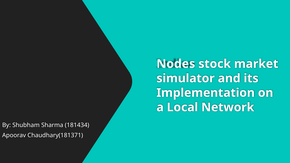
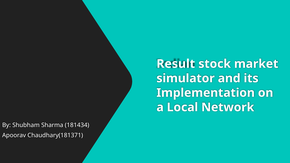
Nodes: Nodes -> Result (176, 64)
